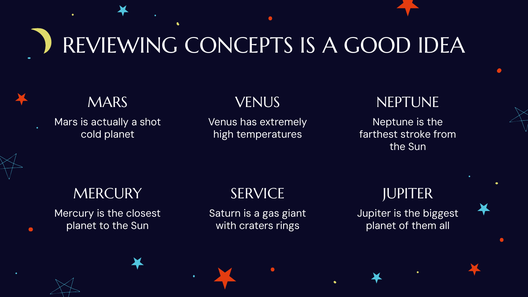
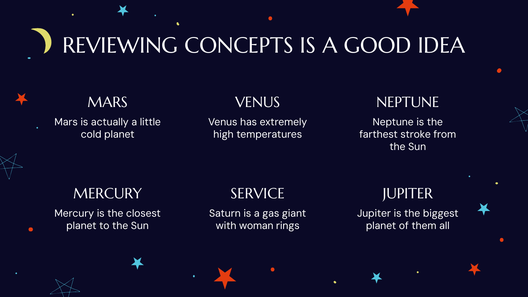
shot: shot -> little (150, 122)
craters: craters -> woman (256, 226)
